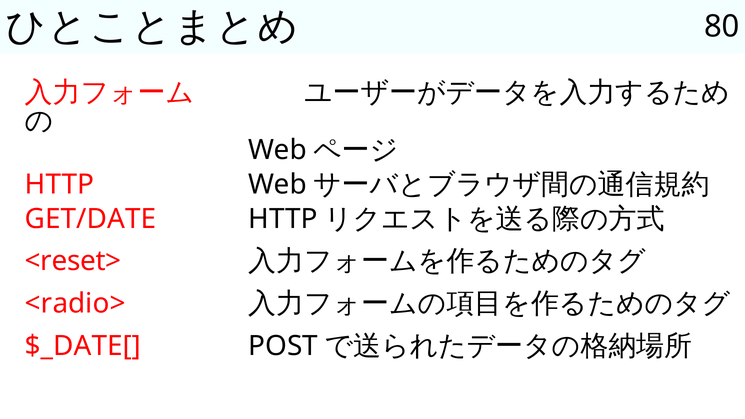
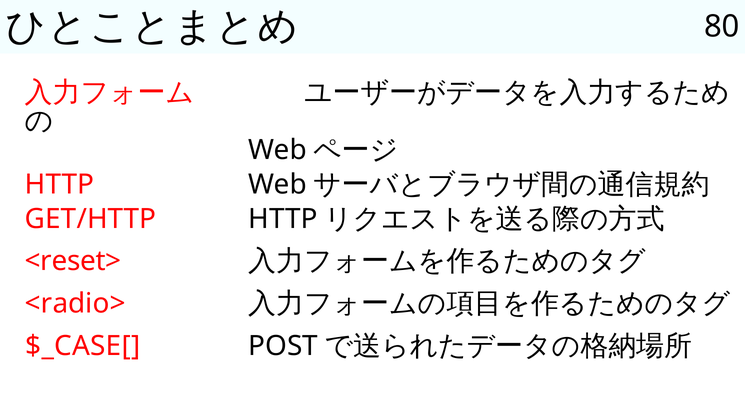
GET/DATE: GET/DATE -> GET/HTTP (90, 219)
$_DATE[: $_DATE[ -> $_CASE[ (83, 346)
